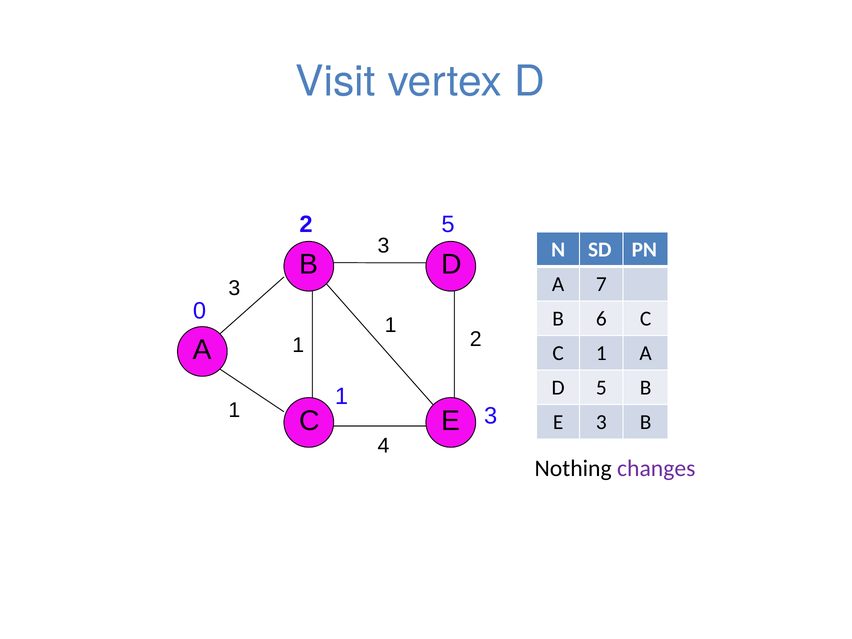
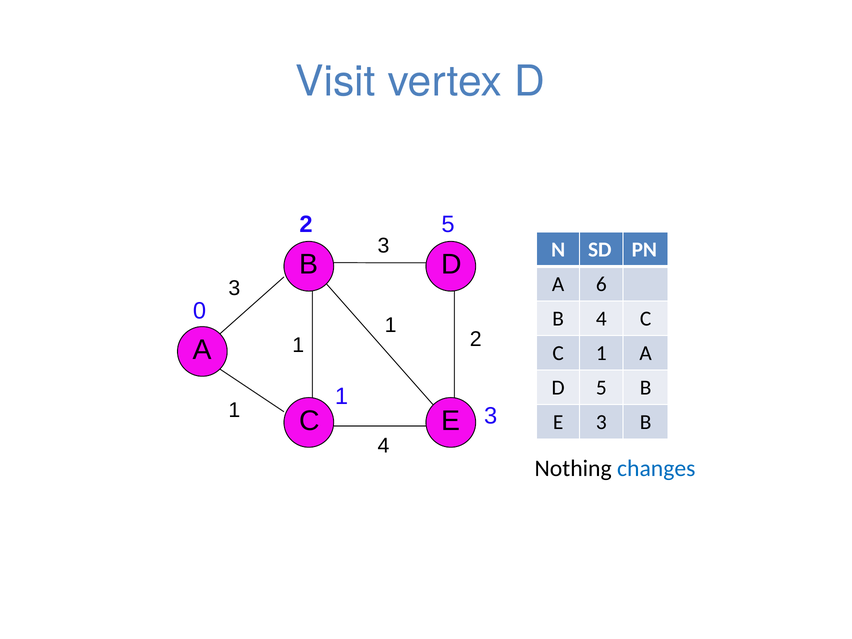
7: 7 -> 6 (601, 284)
B 6: 6 -> 4 (601, 319)
changes colour: purple -> blue (656, 468)
